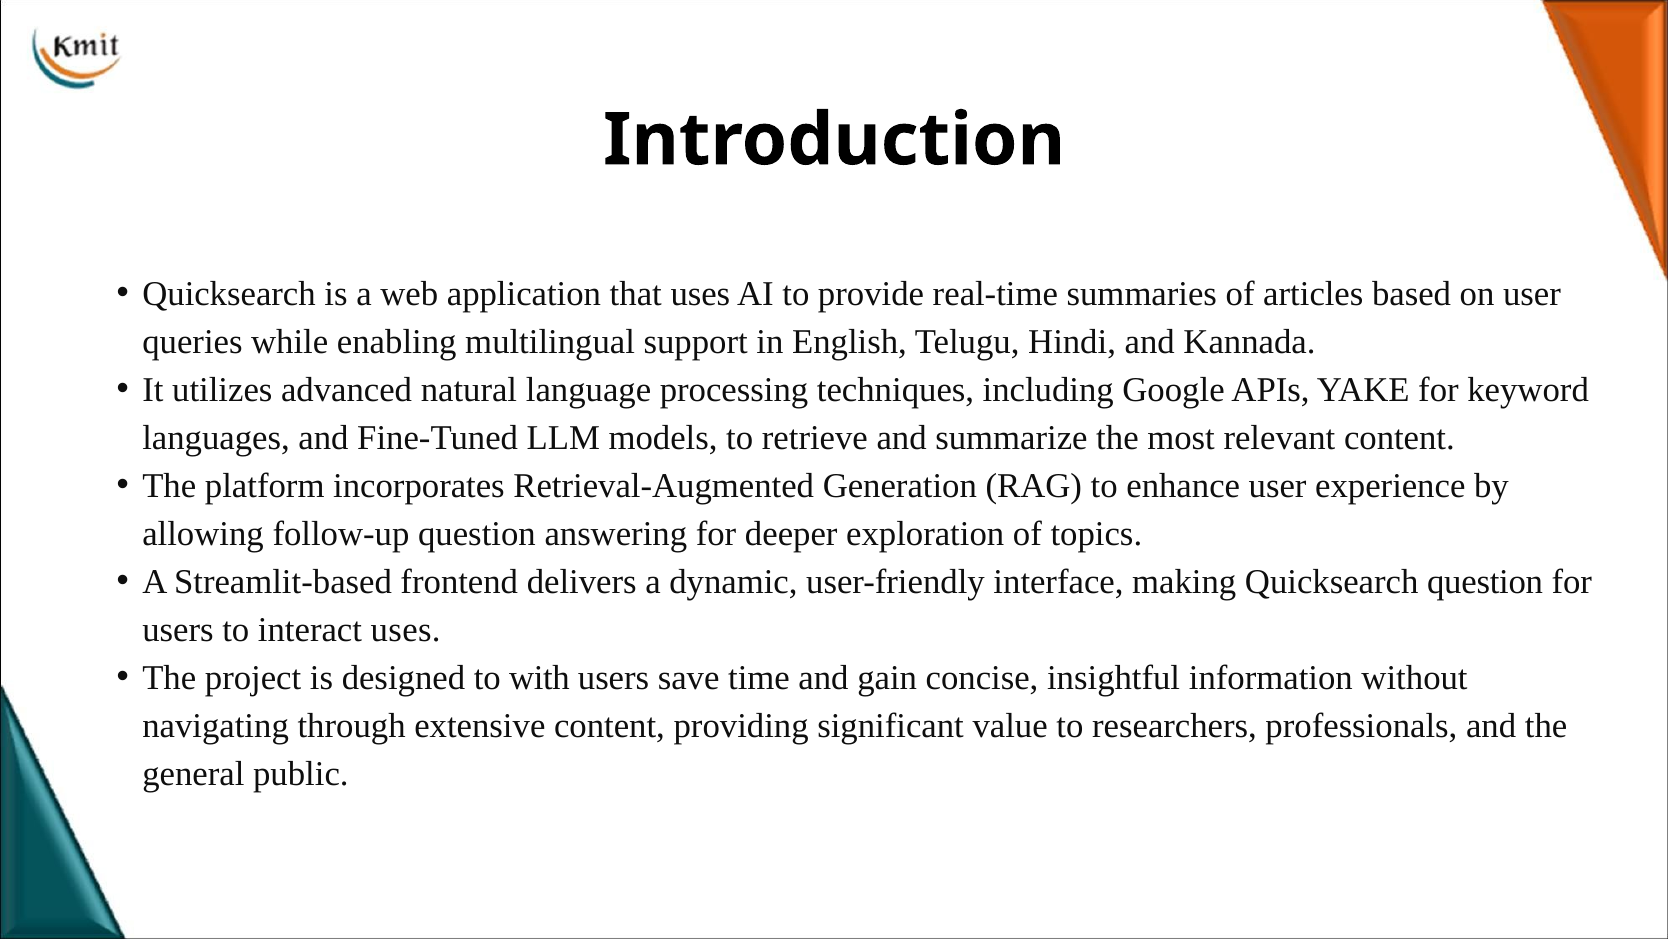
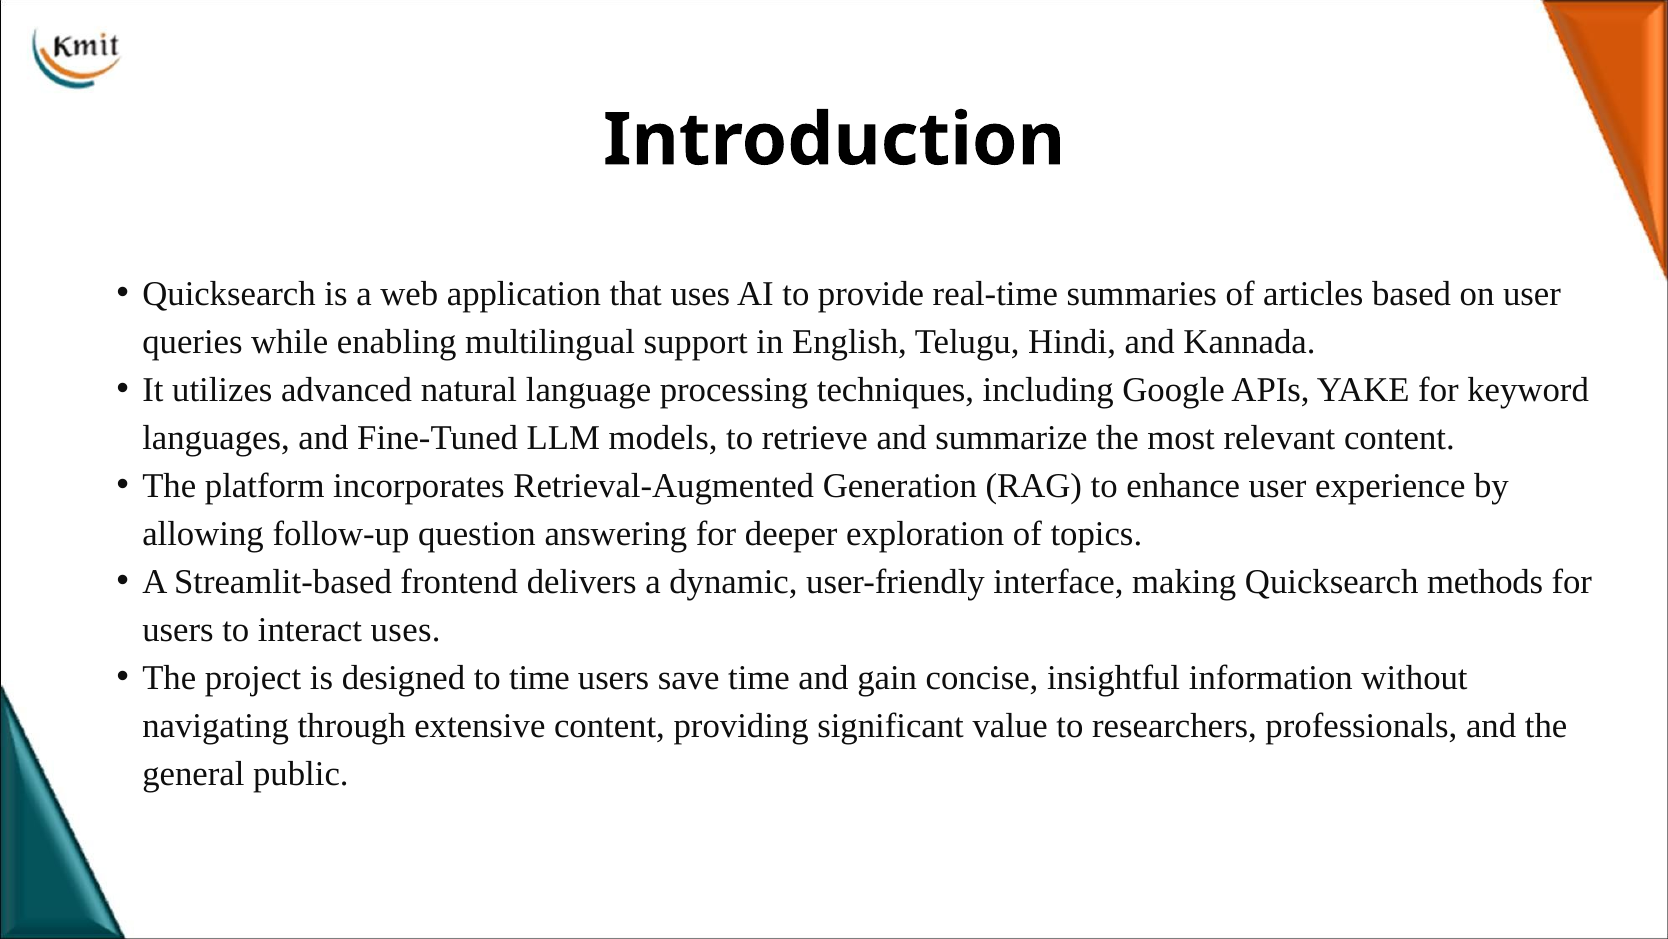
Quicksearch question: question -> methods (1485, 581)
to with: with -> time (540, 677)
